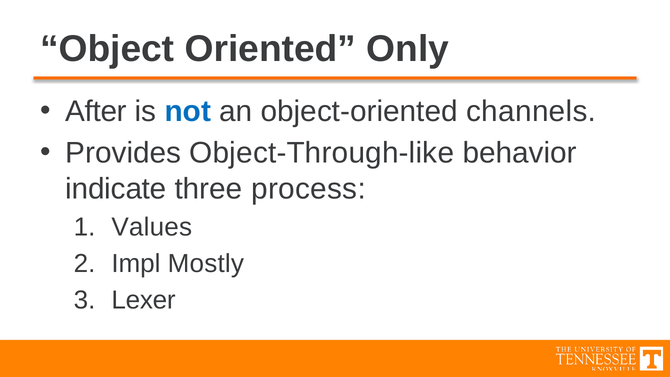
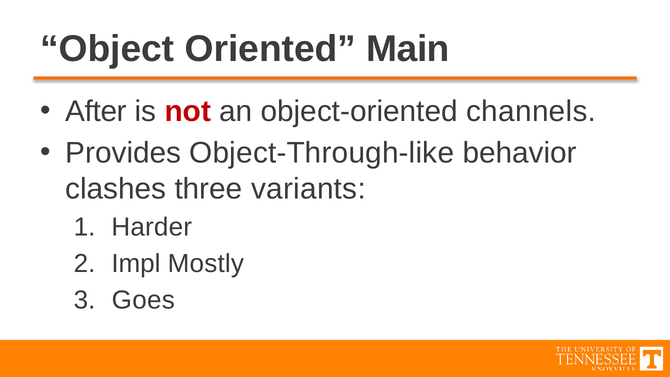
Only: Only -> Main (408, 49)
not colour: blue -> red (188, 111)
indicate: indicate -> clashes (116, 189)
process: process -> variants (308, 189)
Values: Values -> Harder (152, 227)
Lexer: Lexer -> Goes (143, 300)
